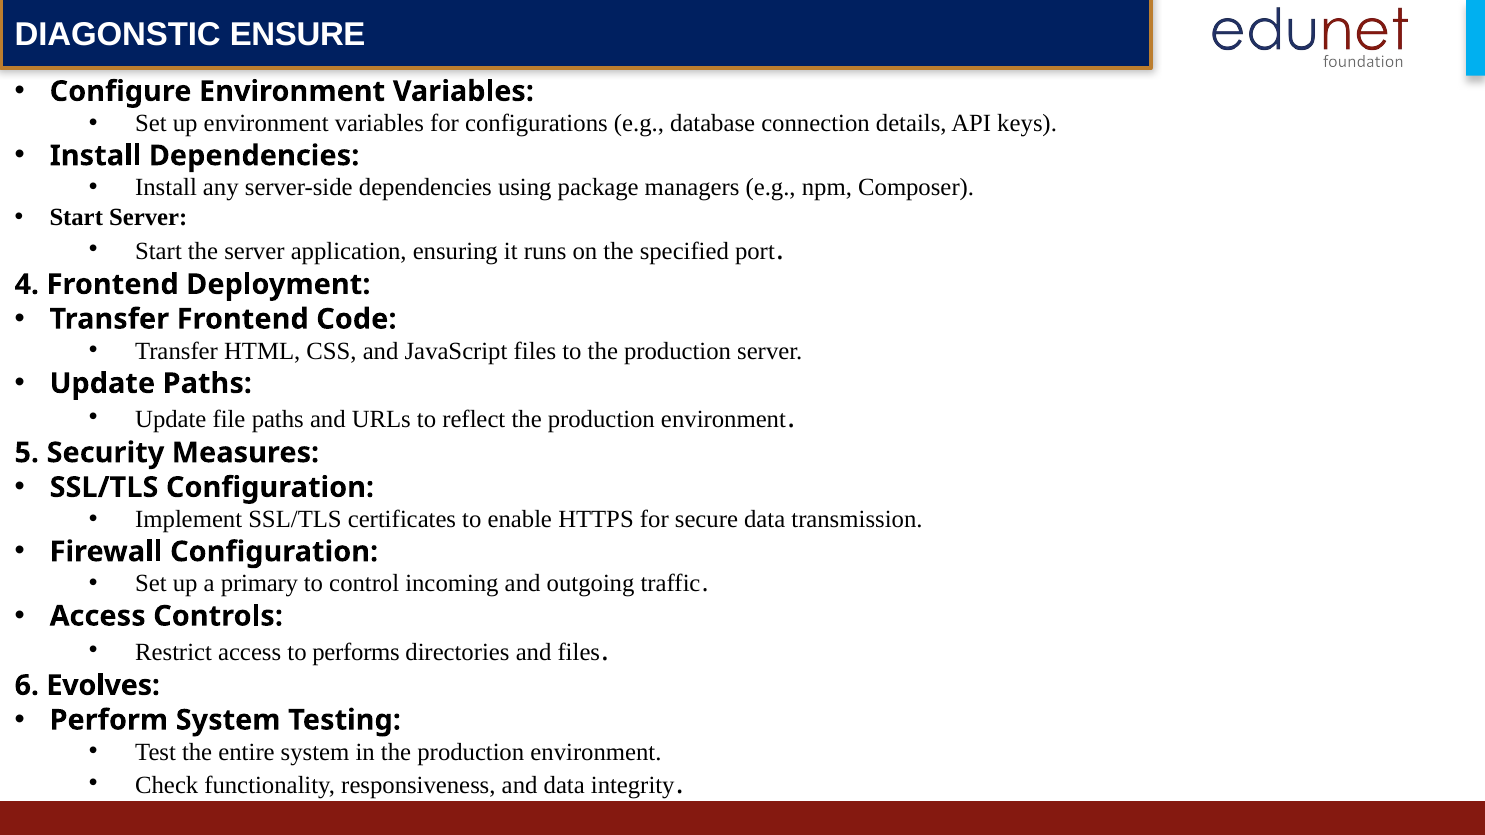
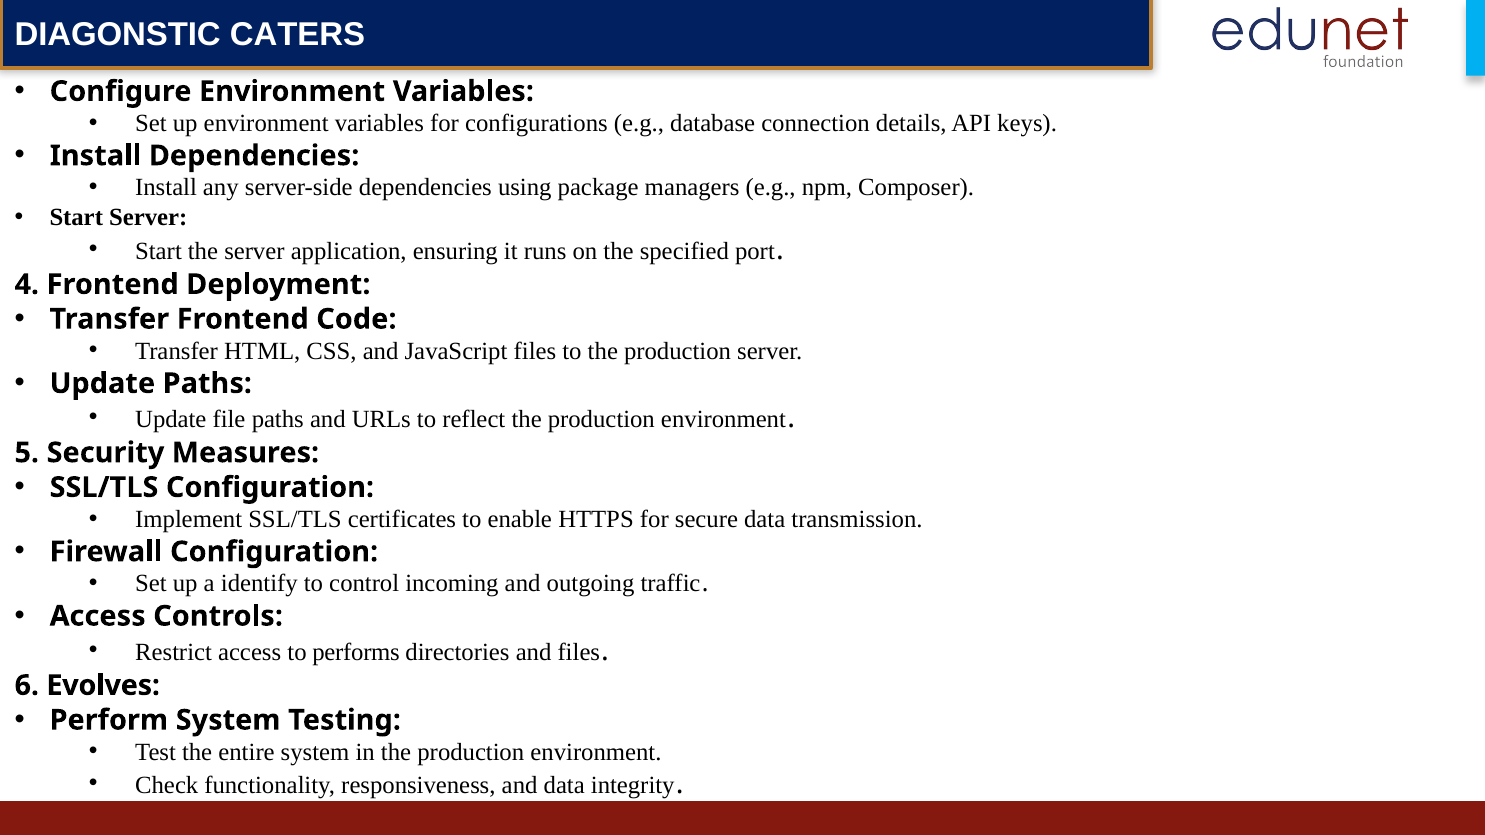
ENSURE: ENSURE -> CATERS (297, 35)
primary: primary -> identify (259, 584)
